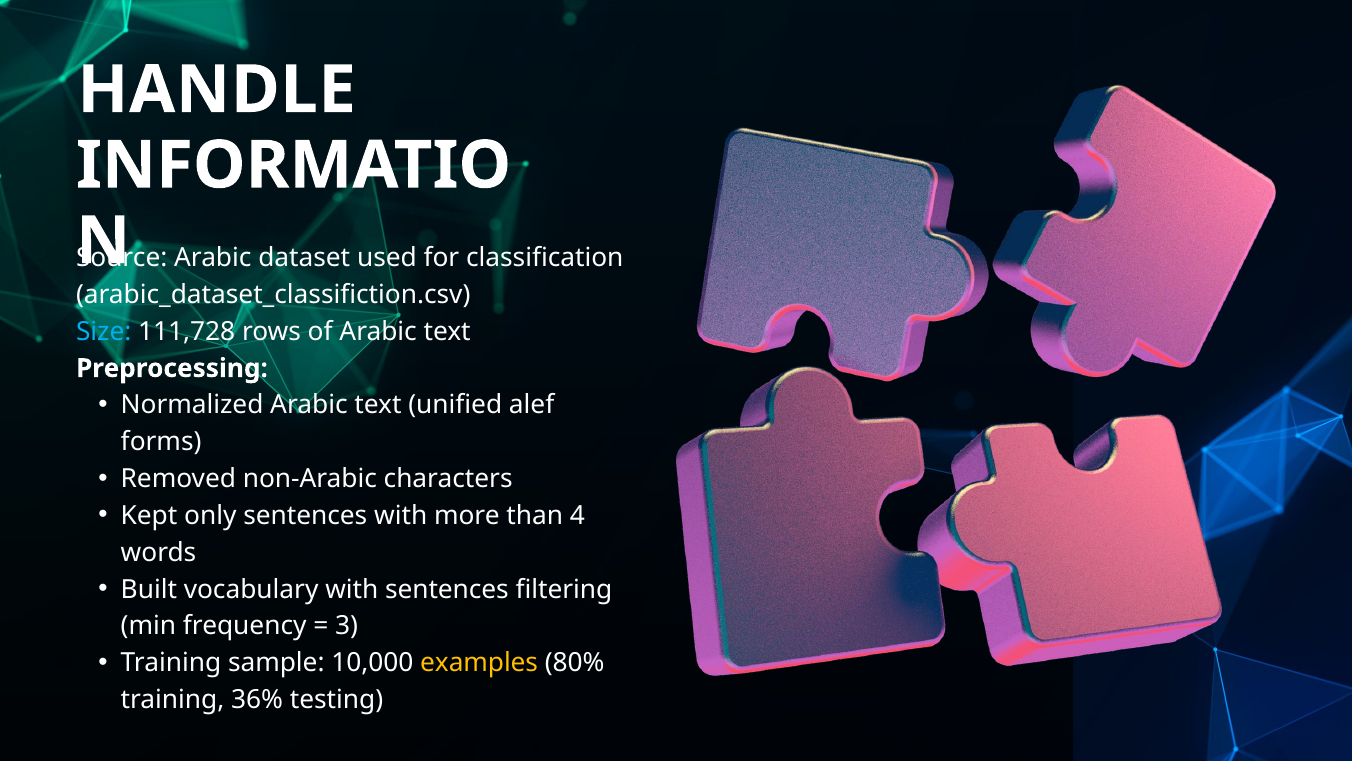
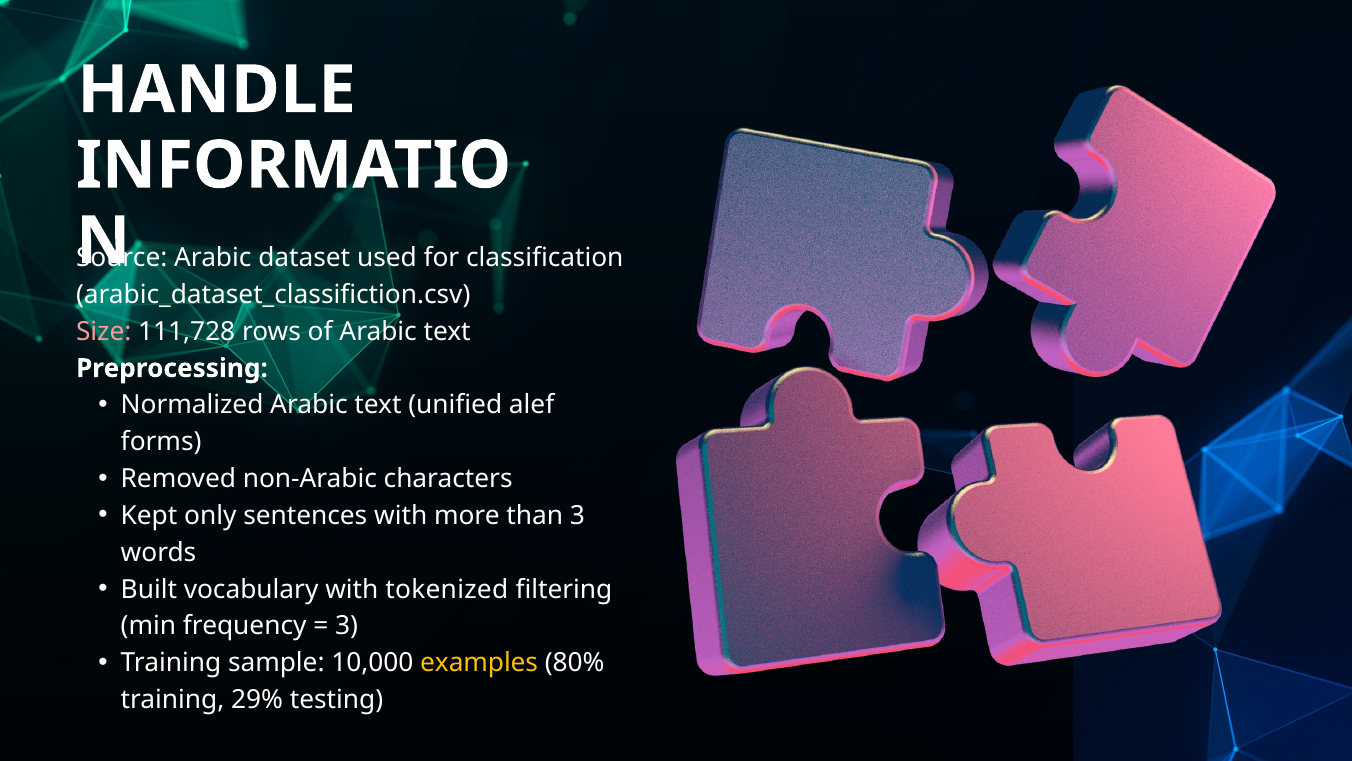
Size colour: light blue -> pink (104, 331)
than 4: 4 -> 3 (577, 515)
with sentences: sentences -> tokenized (447, 589)
36%: 36% -> 29% (257, 699)
